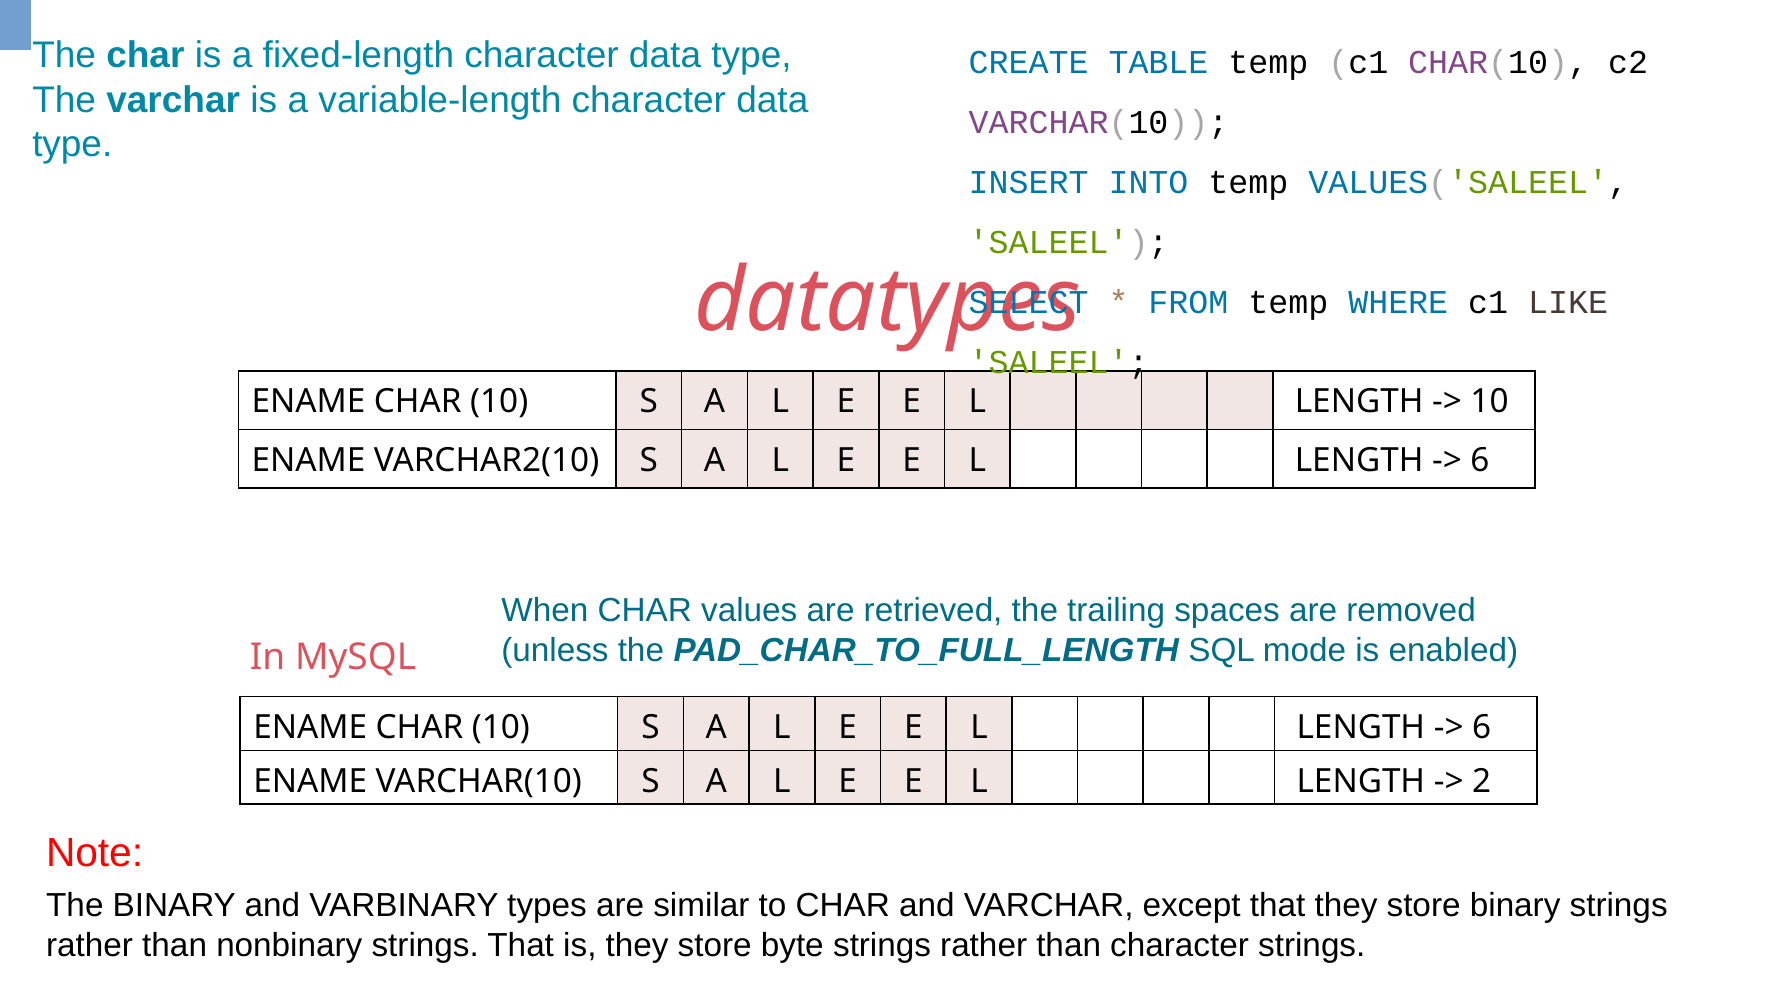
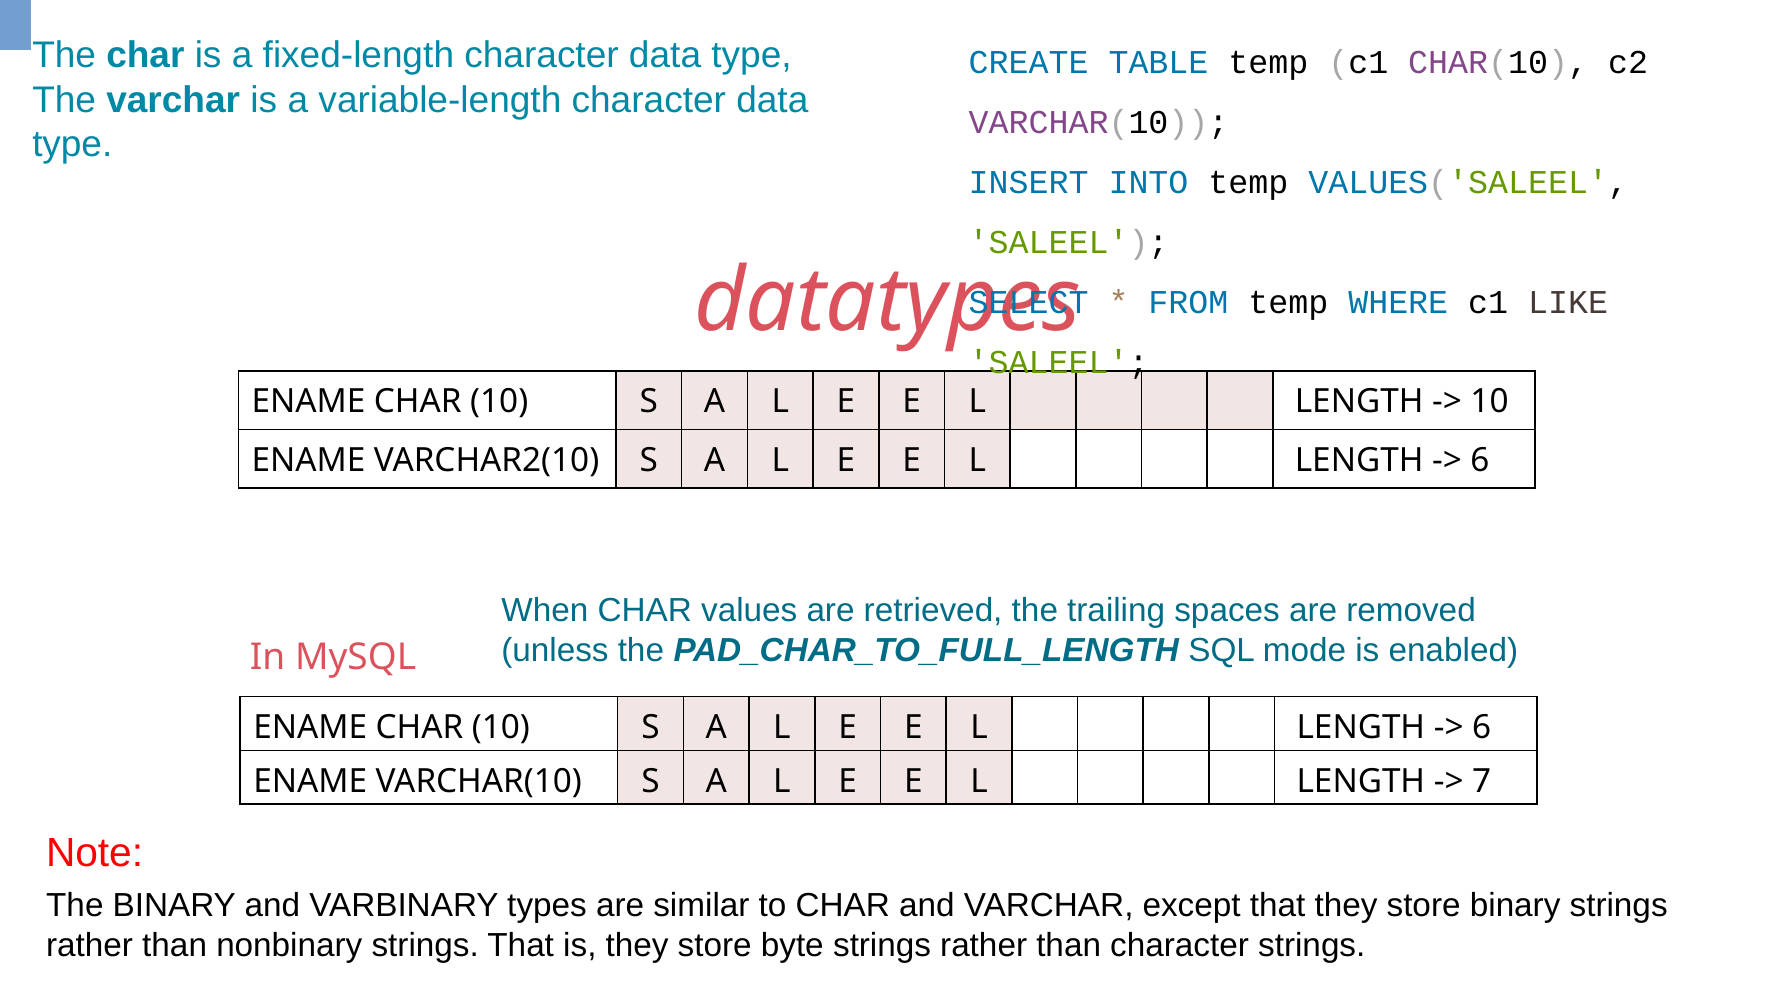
2: 2 -> 7 (1482, 782)
